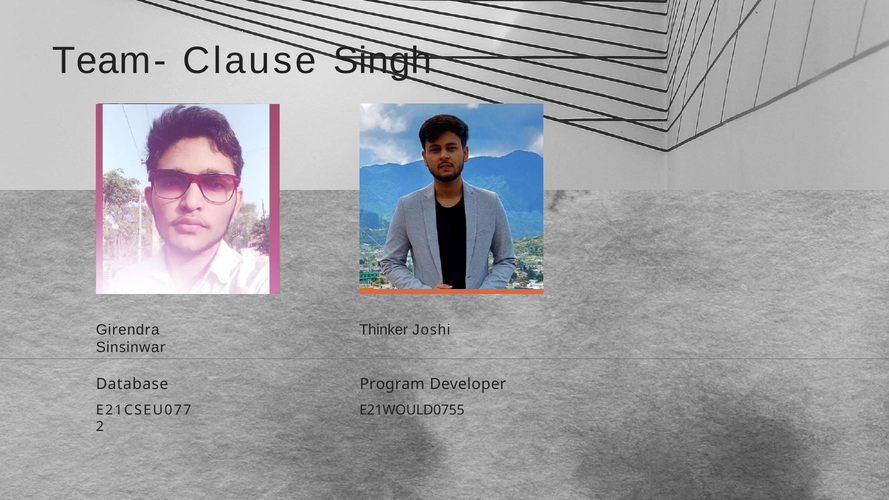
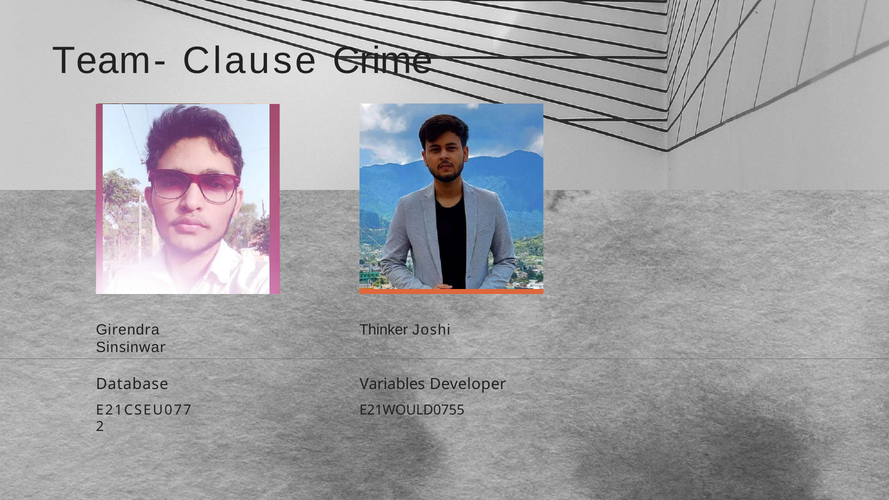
Singh: Singh -> Crime (383, 61)
Program: Program -> Variables (392, 384)
